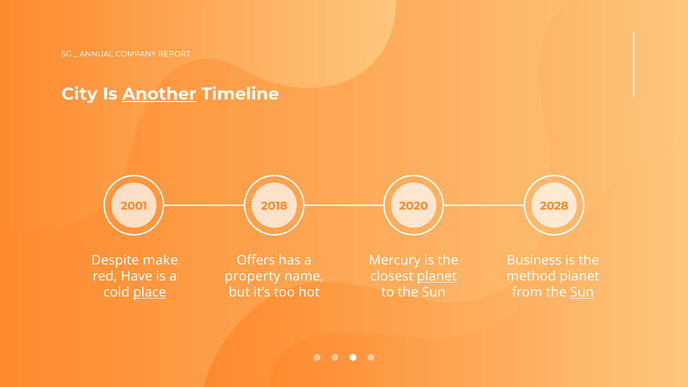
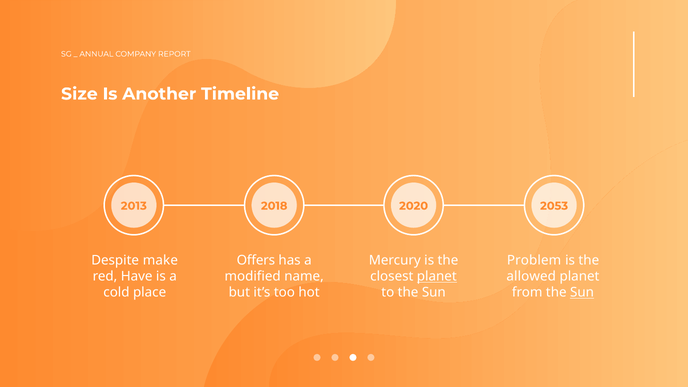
City: City -> Size (79, 94)
Another underline: present -> none (159, 94)
2001: 2001 -> 2013 (134, 206)
2028: 2028 -> 2053 (554, 206)
Business: Business -> Problem (534, 260)
property: property -> modified (253, 276)
method: method -> allowed (531, 276)
place underline: present -> none (150, 293)
